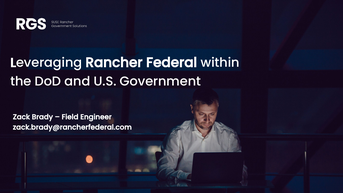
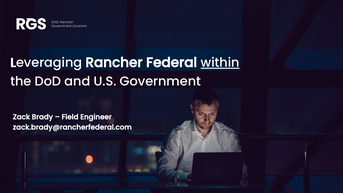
within underline: none -> present (220, 63)
